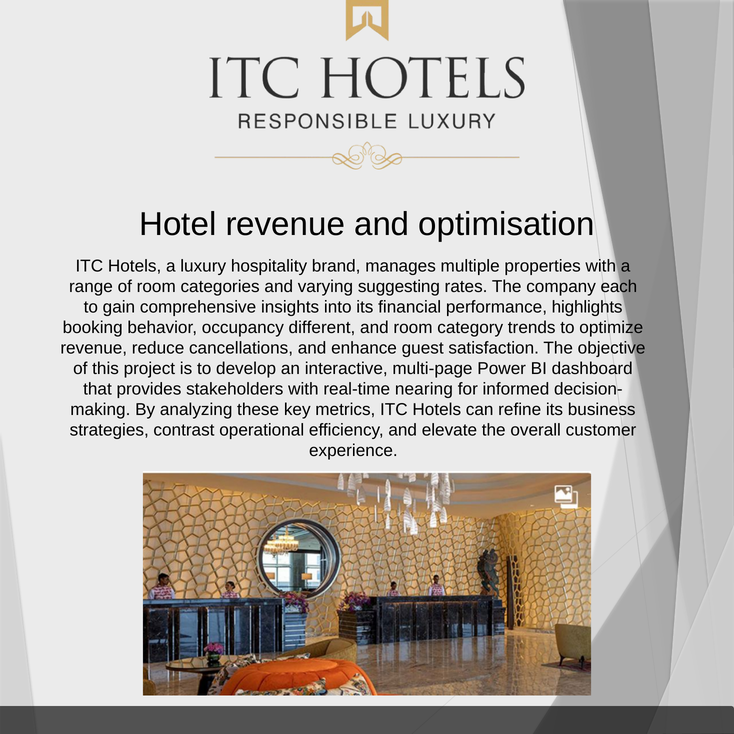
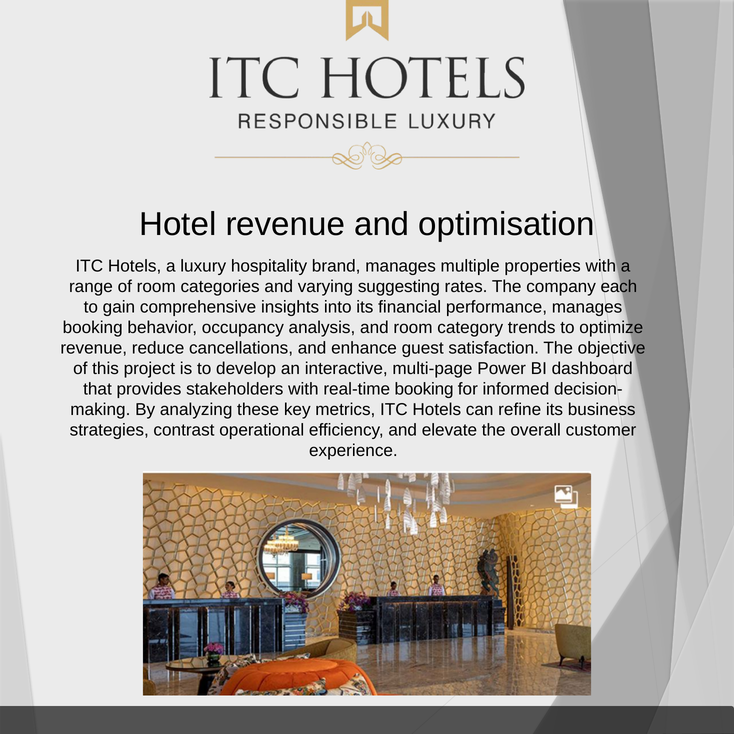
performance highlights: highlights -> manages (587, 307)
different: different -> analysis (322, 328)
real-time nearing: nearing -> booking (424, 389)
